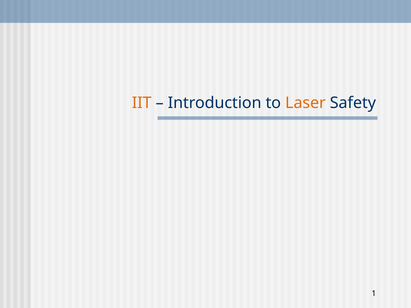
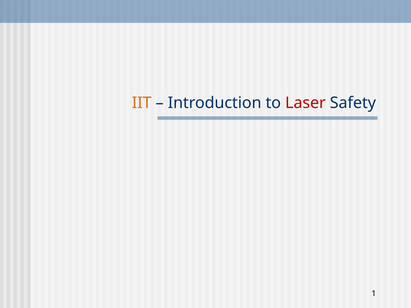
Laser colour: orange -> red (305, 103)
